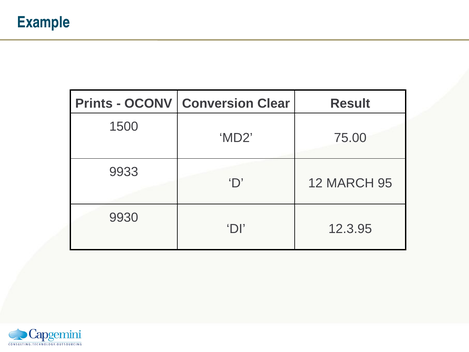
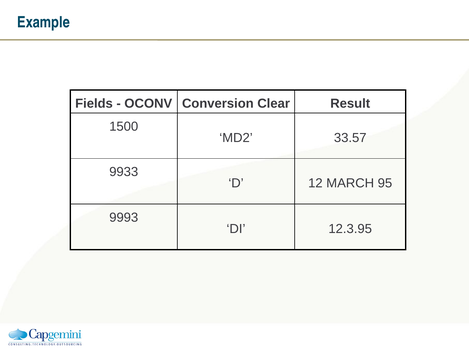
Prints: Prints -> Fields (94, 104)
75.00: 75.00 -> 33.57 (350, 138)
9930: 9930 -> 9993 (124, 217)
